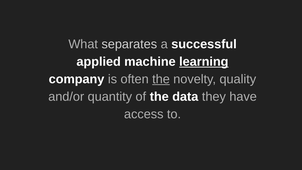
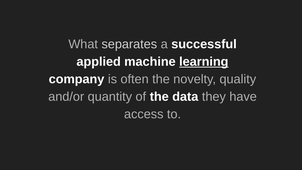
the underline: present -> none (161, 79)
